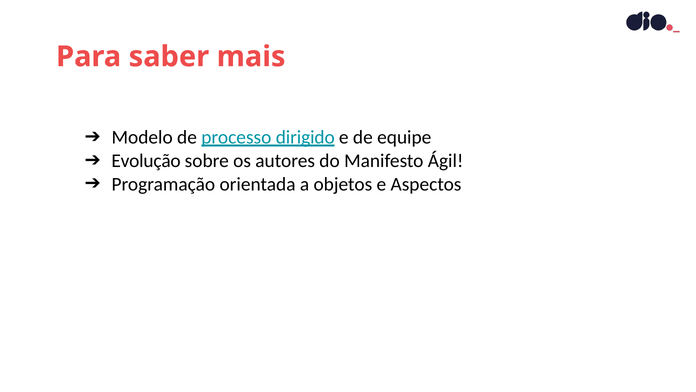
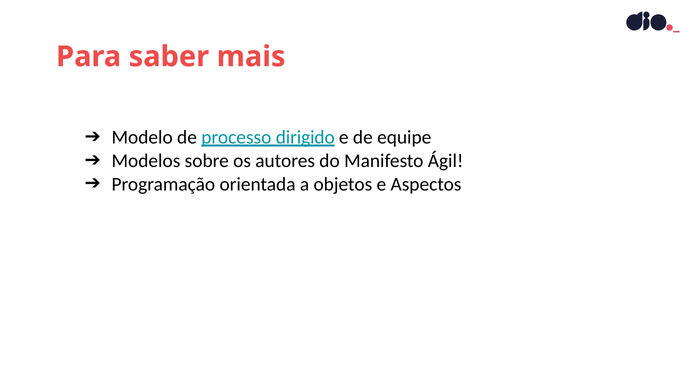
Evolução: Evolução -> Modelos (146, 161)
